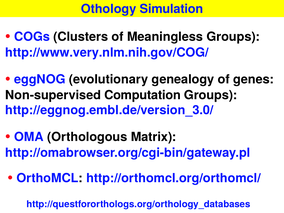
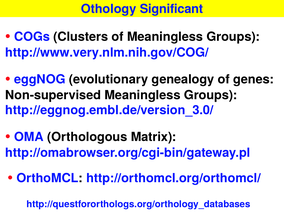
Simulation: Simulation -> Significant (171, 9)
Non-supervised Computation: Computation -> Meaningless (142, 95)
